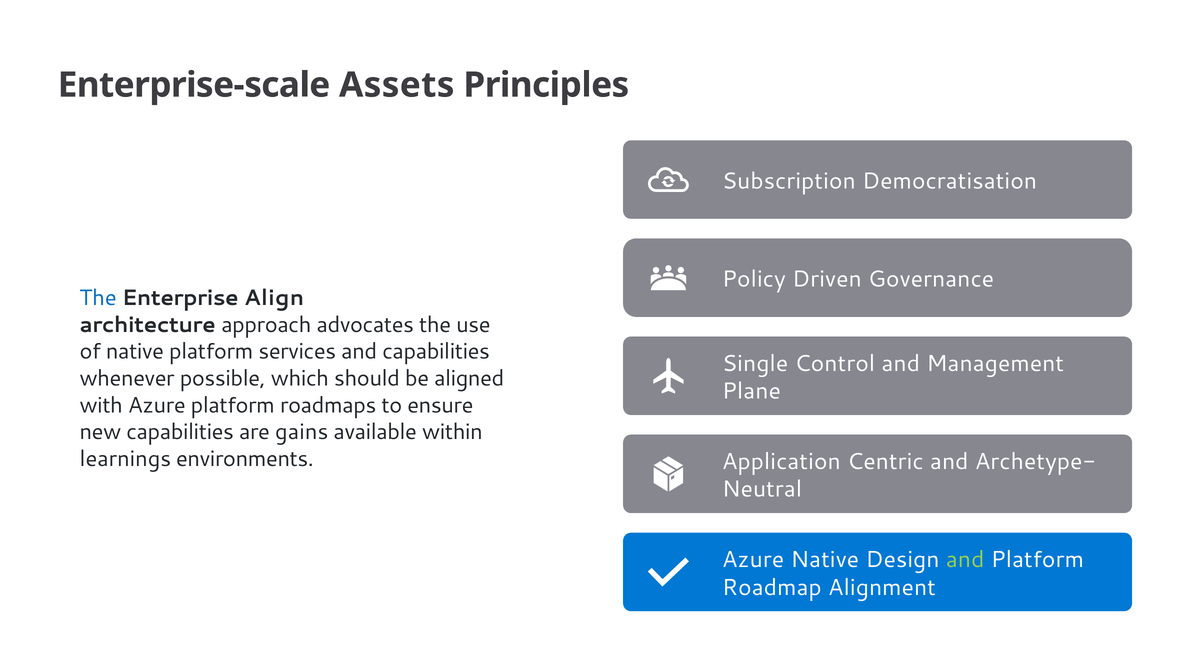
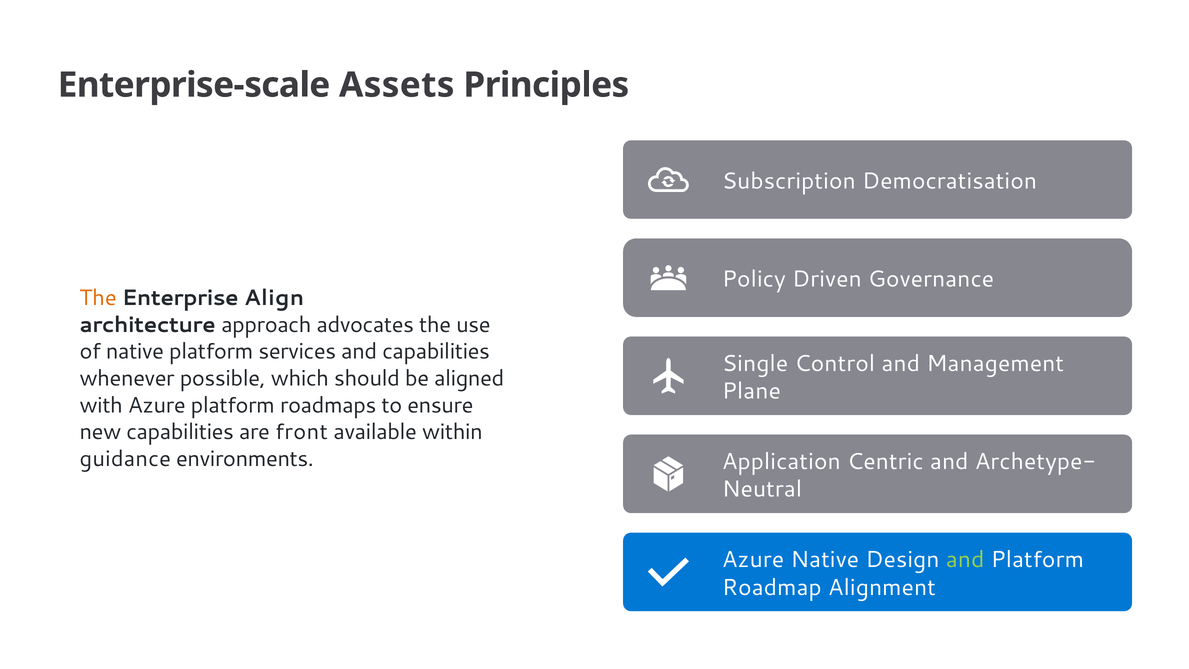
The colour: blue -> orange (98, 298)
gains: gains -> front (302, 432)
learnings: learnings -> guidance (125, 459)
